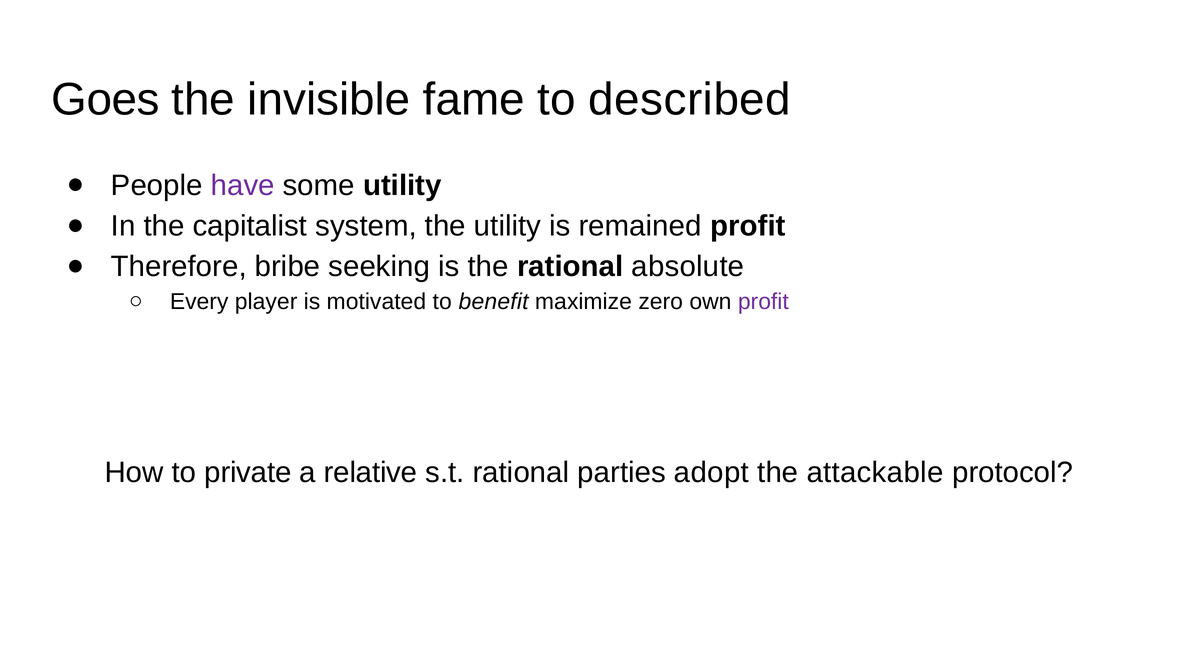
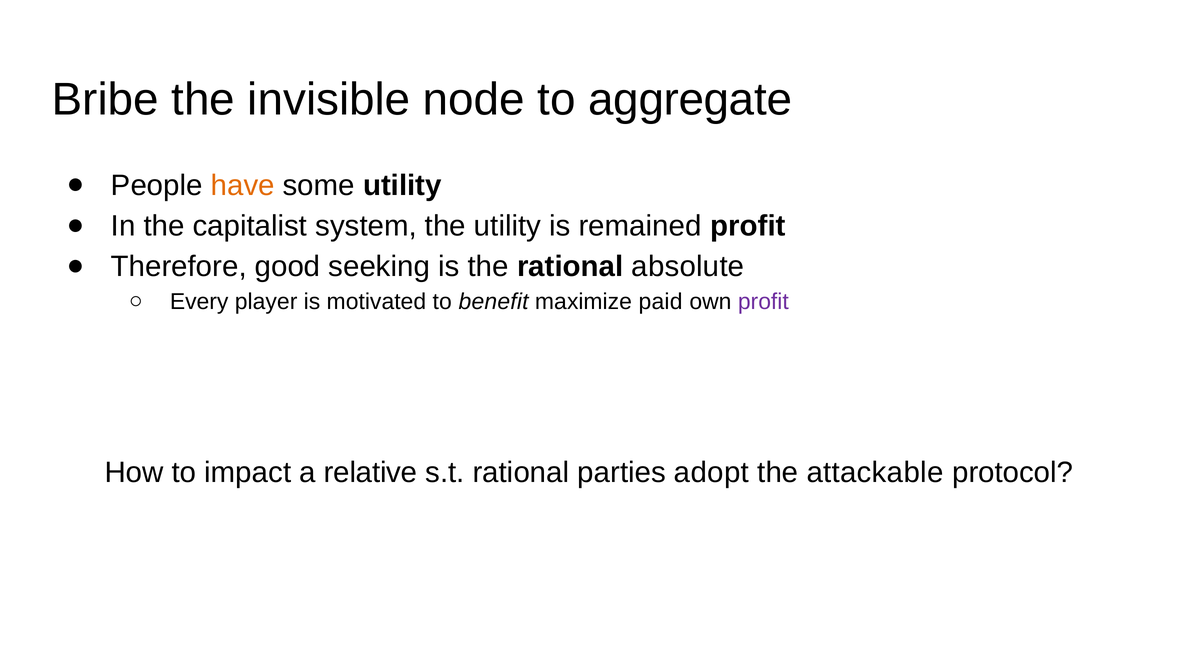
Goes: Goes -> Bribe (105, 100)
fame: fame -> node (474, 100)
described: described -> aggregate (690, 100)
have colour: purple -> orange (243, 185)
bribe: bribe -> good (288, 267)
zero: zero -> paid (661, 302)
private: private -> impact (248, 473)
